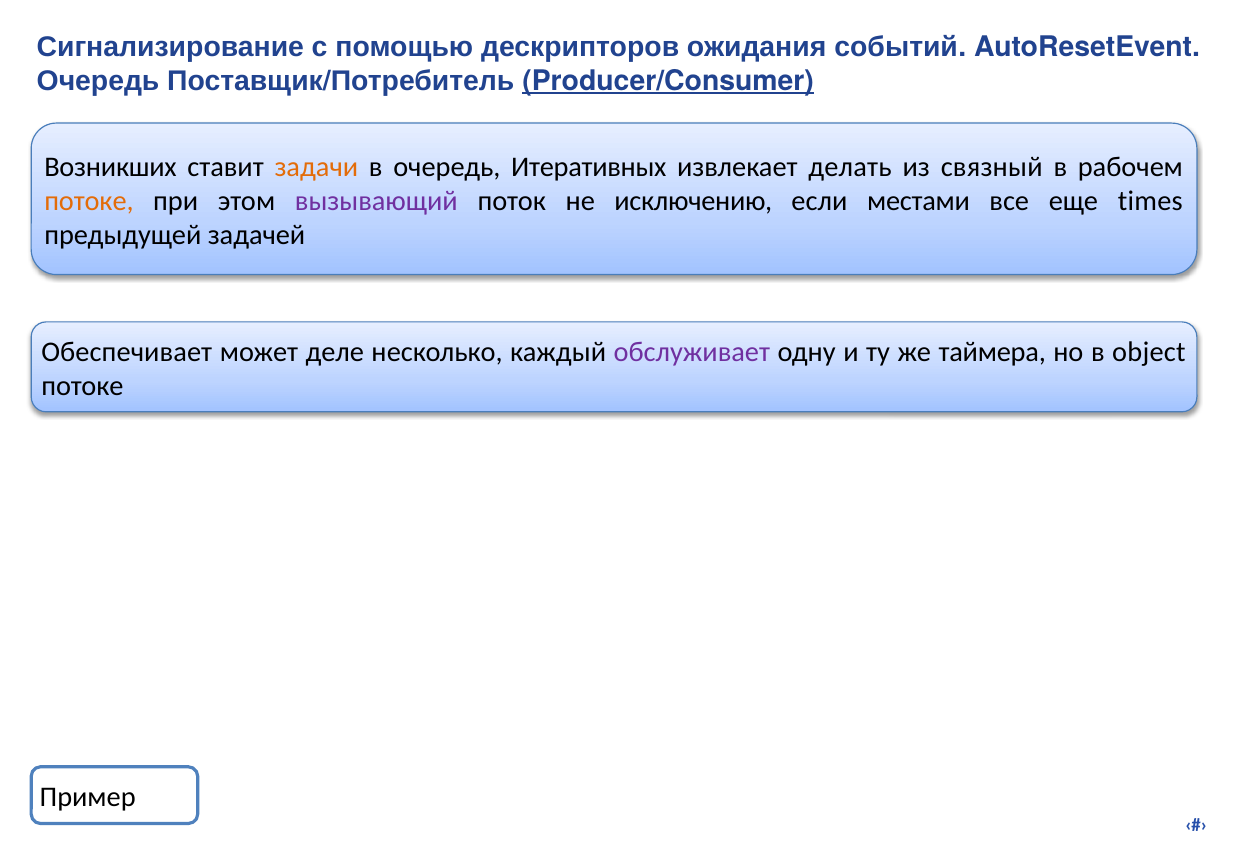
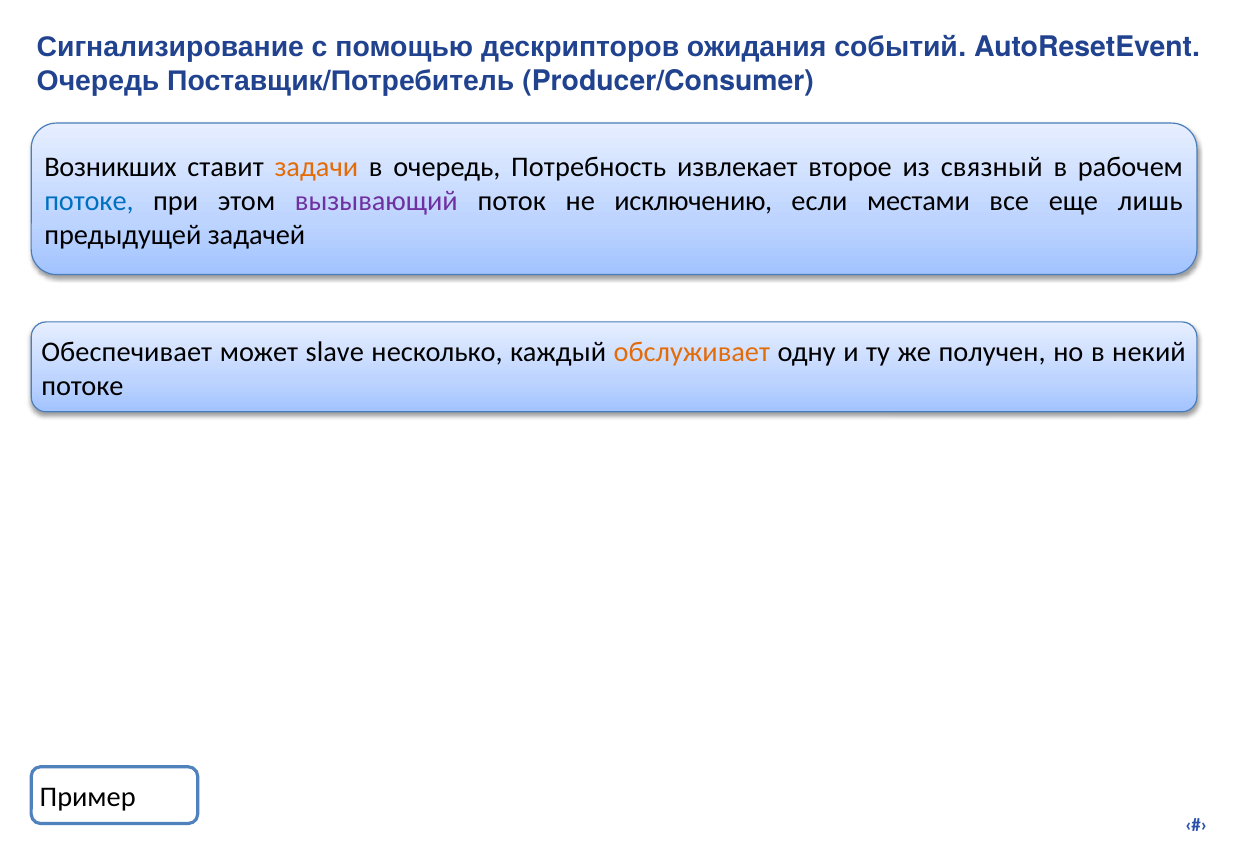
Producer/Consumer underline: present -> none (668, 81)
Итеративных: Итеративных -> Потребность (589, 167)
делать: делать -> второе (850, 167)
потоке colour: orange -> blue (89, 201)
times: times -> лишь (1150, 201)
деле: деле -> slave (335, 352)
обслуживает colour: purple -> orange (692, 352)
таймера: таймера -> получен (992, 352)
object: object -> некий (1149, 352)
